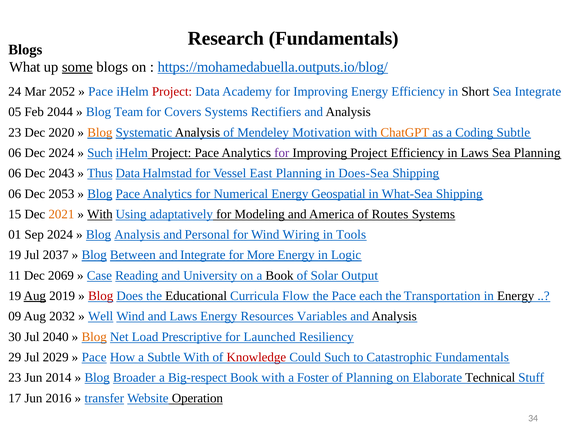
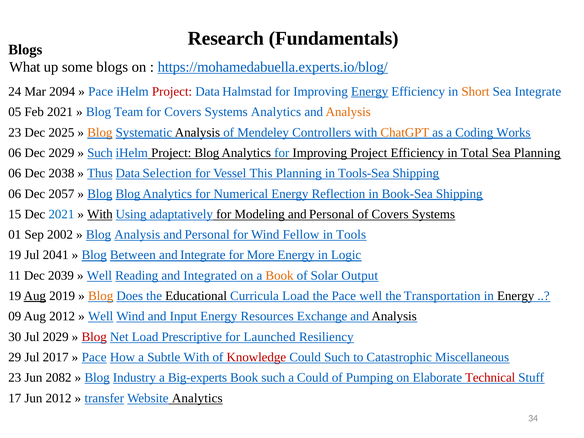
some underline: present -> none (77, 67)
https://mohamedabuella.outputs.io/blog/: https://mohamedabuella.outputs.io/blog/ -> https://mohamedabuella.experts.io/blog/ (273, 67)
2052: 2052 -> 2094 (62, 92)
Academy: Academy -> Halmstad (247, 92)
Energy underline: none -> present (370, 92)
Short colour: black -> orange (475, 92)
Feb 2044: 2044 -> 2021 (60, 112)
Systems Rectifiers: Rectifiers -> Analytics (276, 112)
Analysis colour: black -> orange (348, 112)
2020: 2020 -> 2025 (61, 132)
Motivation: Motivation -> Controllers (322, 132)
Coding Subtle: Subtle -> Works (513, 132)
Dec 2024: 2024 -> 2029 (61, 153)
Project Pace: Pace -> Blog (207, 153)
for colour: purple -> blue (282, 153)
in Laws: Laws -> Total (475, 153)
2043: 2043 -> 2038 (61, 173)
Halmstad: Halmstad -> Selection (167, 173)
East: East -> This (261, 173)
Does-Sea: Does-Sea -> Tools-Sea (364, 173)
2053: 2053 -> 2057 (61, 194)
Blog Pace: Pace -> Blog (128, 194)
Geospatial: Geospatial -> Reflection (338, 194)
What-Sea: What-Sea -> Book-Sea (407, 194)
2021 colour: orange -> blue (61, 214)
Modeling and America: America -> Personal (332, 214)
of Routes: Routes -> Covers (390, 214)
Sep 2024: 2024 -> 2002 (60, 235)
Wiring: Wiring -> Fellow (301, 235)
2037: 2037 -> 2041 (56, 255)
2069: 2069 -> 2039 (61, 275)
Case: Case -> Well (99, 275)
University: University -> Integrated (210, 275)
Book colour: black -> orange (280, 275)
Blog colour: red -> orange (101, 296)
Curricula Flow: Flow -> Load (296, 296)
Pace each: each -> well (371, 296)
Aug 2032: 2032 -> 2012 (62, 316)
and Laws: Laws -> Input (183, 316)
Variables: Variables -> Exchange (322, 316)
Jul 2040: 2040 -> 2029 (56, 337)
Blog colour: orange -> red (94, 337)
2029: 2029 -> 2017 (56, 357)
Catastrophic Fundamentals: Fundamentals -> Miscellaneous (472, 357)
2014: 2014 -> 2082 (59, 378)
Broader: Broader -> Industry (134, 378)
Big-respect: Big-respect -> Big-experts (198, 378)
Book with: with -> such (273, 378)
a Foster: Foster -> Could (313, 378)
of Planning: Planning -> Pumping (370, 378)
Technical colour: black -> red (490, 378)
Jun 2016: 2016 -> 2012 (59, 398)
Website Operation: Operation -> Analytics (197, 398)
